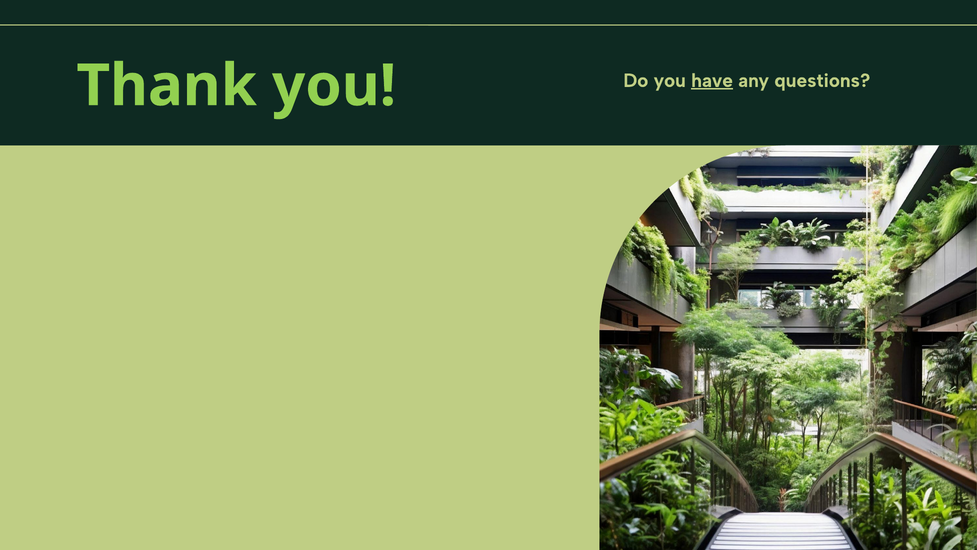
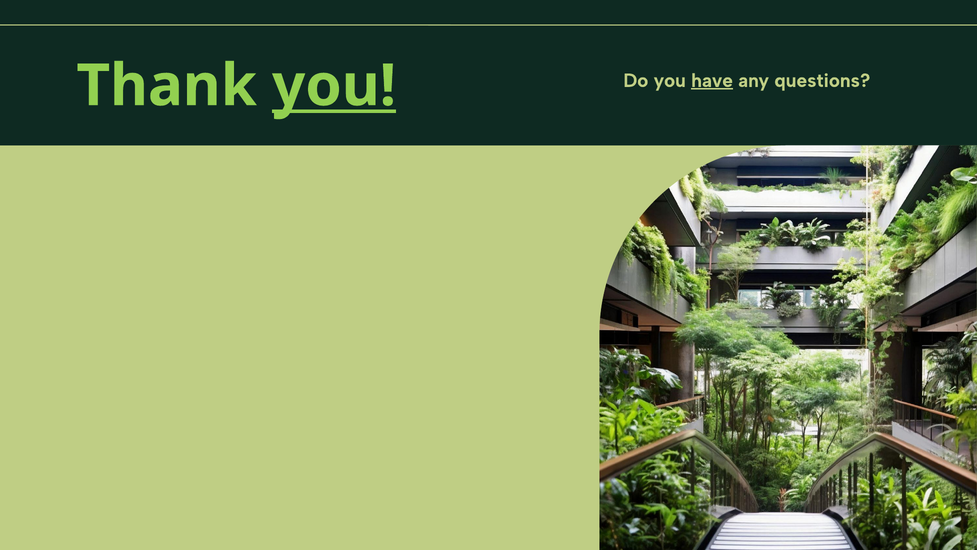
you underline: none -> present (334, 86)
